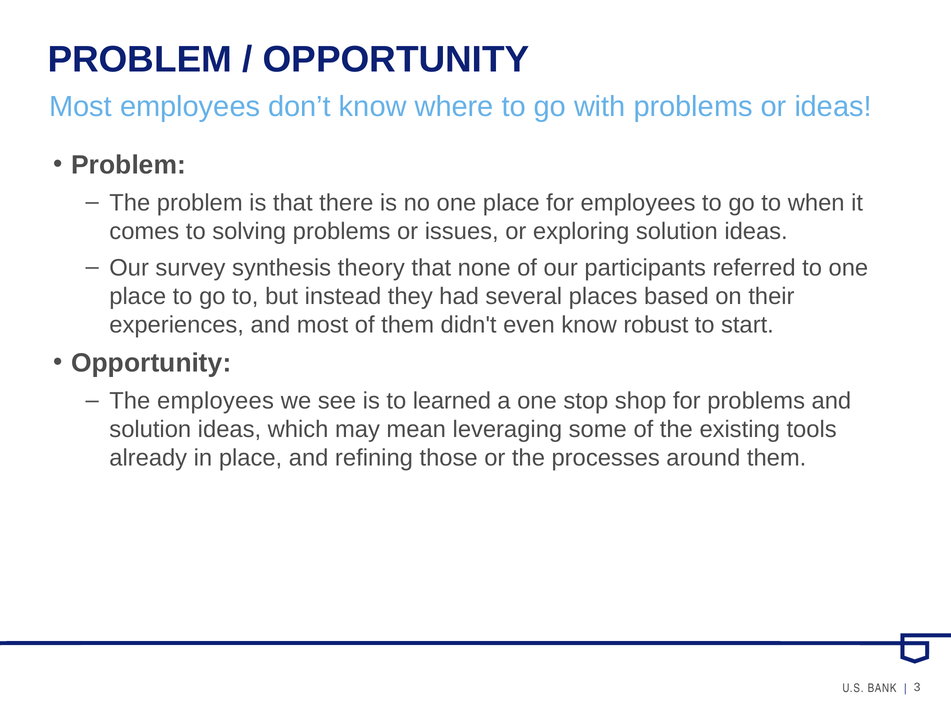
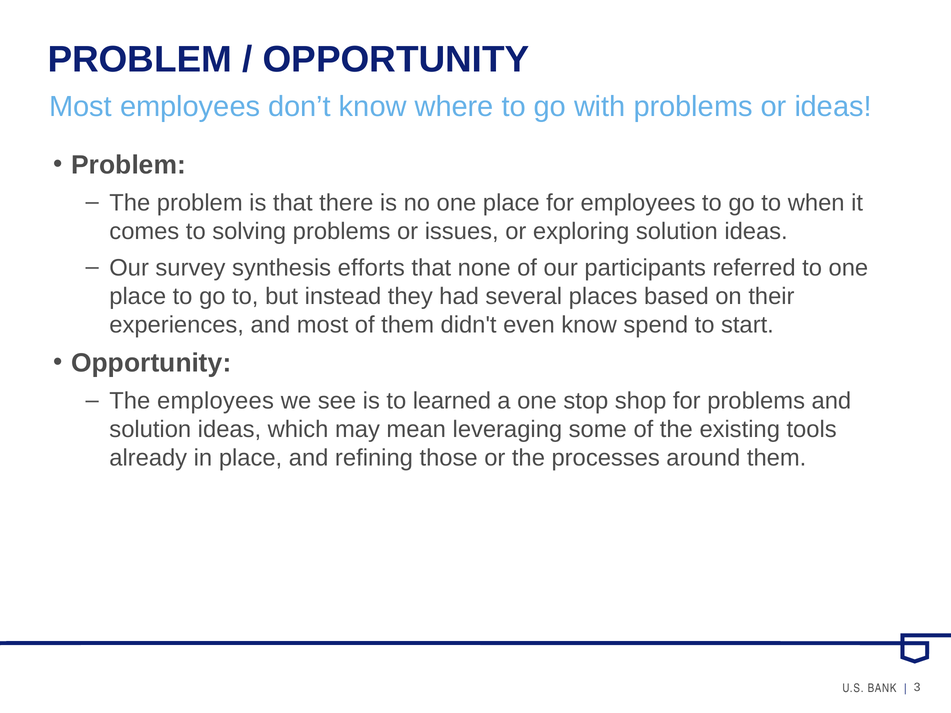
theory: theory -> efforts (371, 268)
robust: robust -> spend (656, 325)
